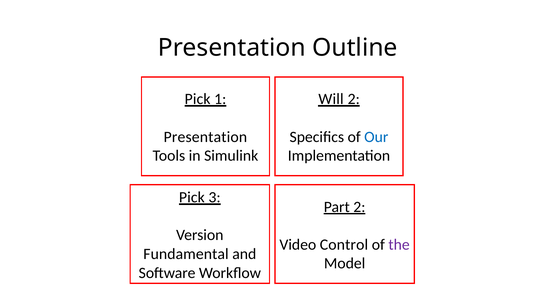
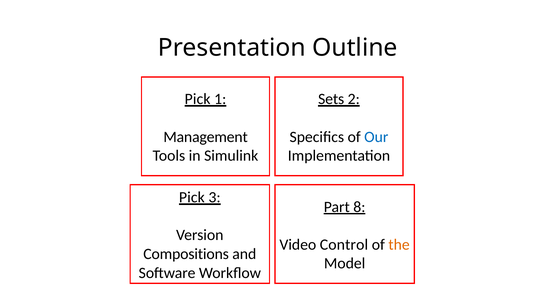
Will: Will -> Sets (331, 99)
Presentation: Presentation -> Management (206, 137)
Part 2: 2 -> 8 (359, 207)
the colour: purple -> orange (399, 245)
Fundamental: Fundamental -> Compositions (186, 254)
